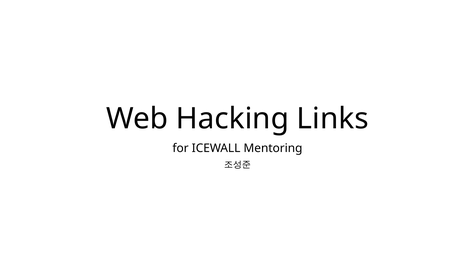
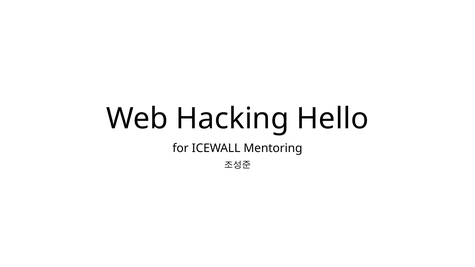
Links: Links -> Hello (333, 119)
